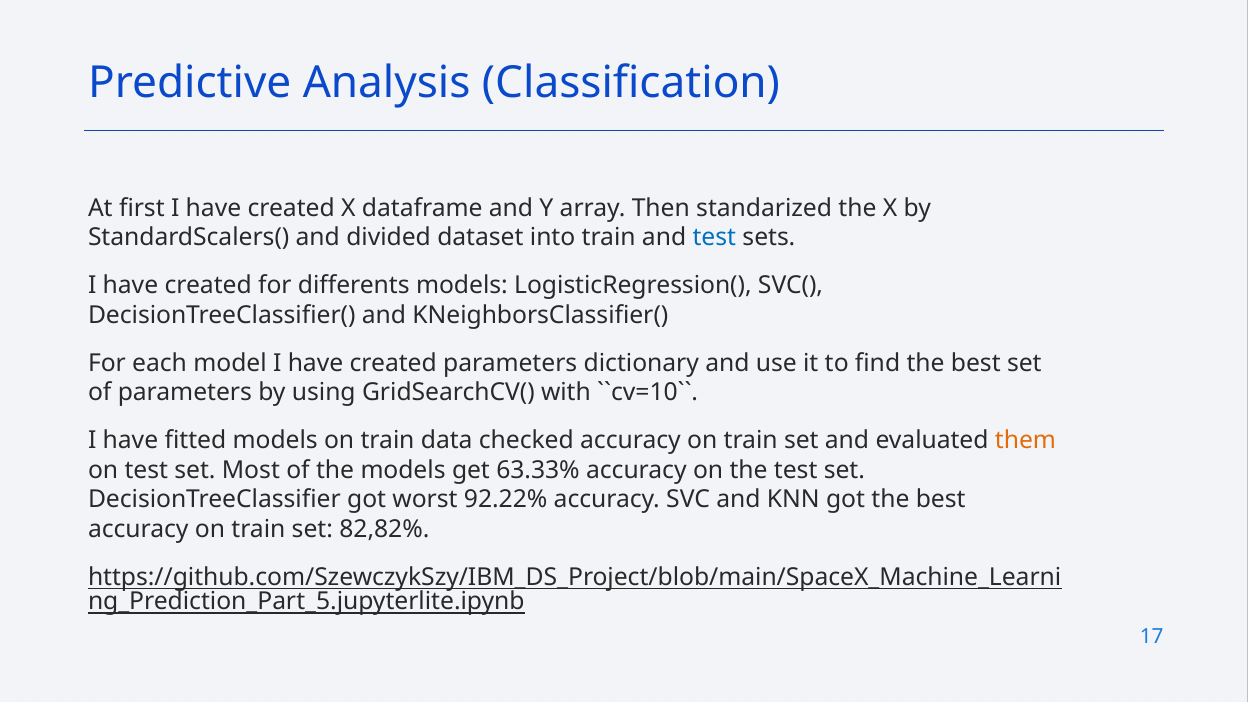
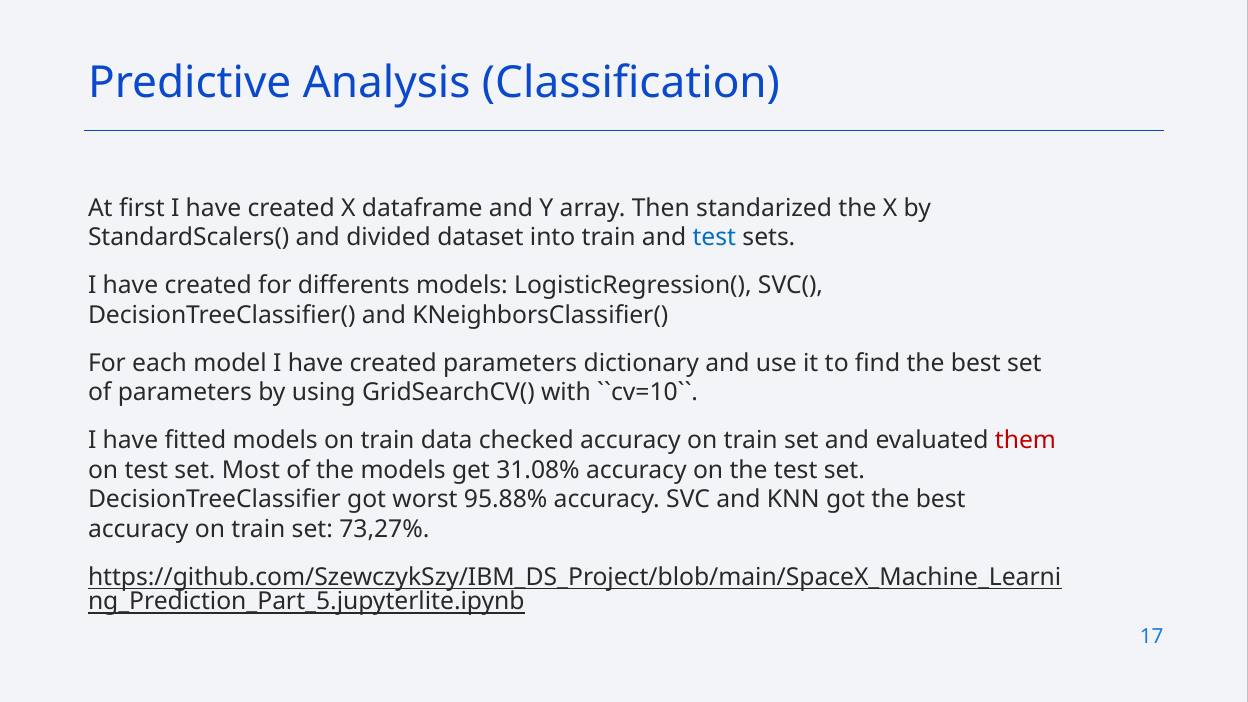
them colour: orange -> red (1025, 440)
63.33%: 63.33% -> 31.08% (538, 470)
92.22%: 92.22% -> 95.88% (506, 500)
82,82%: 82,82% -> 73,27% (384, 529)
